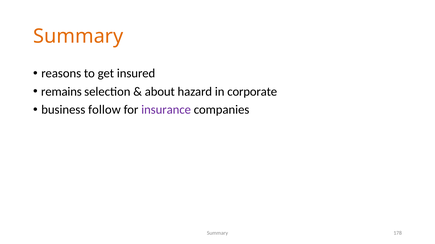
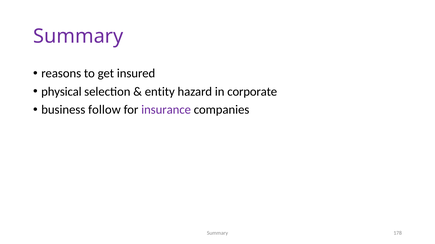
Summary colour: orange -> purple (78, 37)
remains: remains -> physical (61, 92)
about: about -> entity (160, 92)
